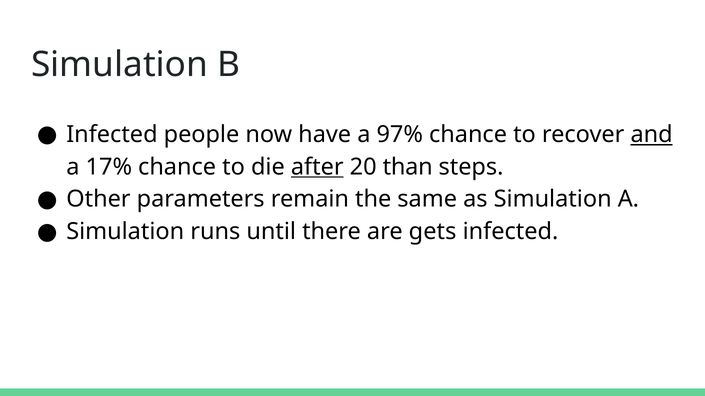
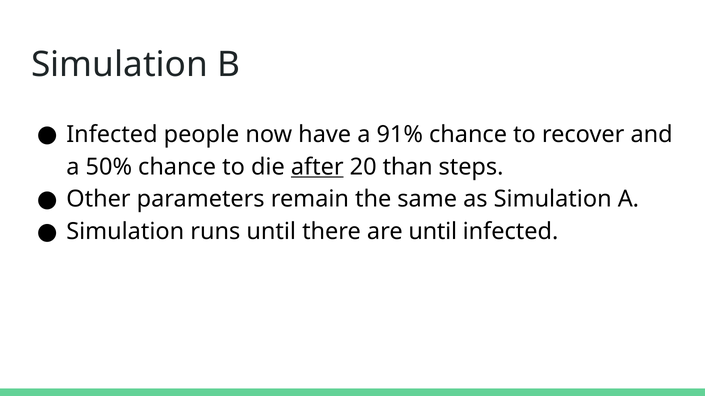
97%: 97% -> 91% (400, 135)
and underline: present -> none (652, 135)
17%: 17% -> 50% (109, 167)
are gets: gets -> until (433, 232)
